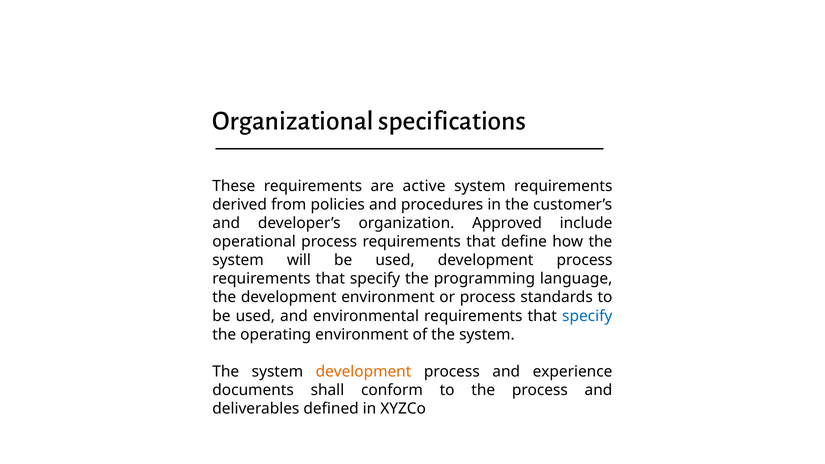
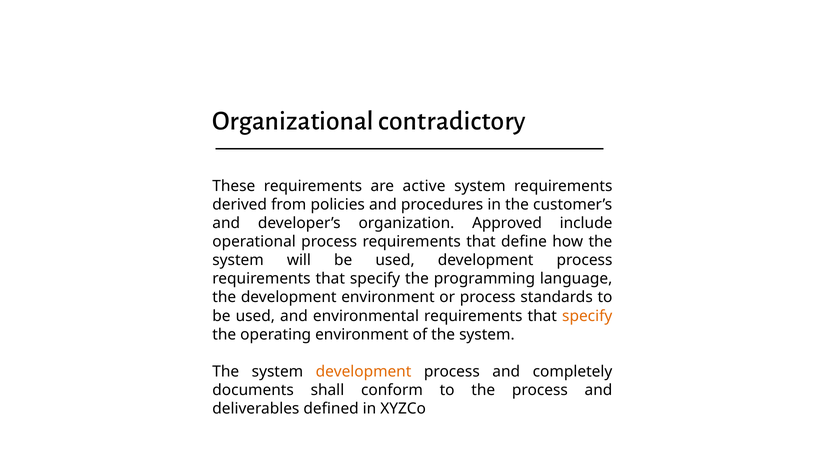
specifications: specifications -> contradictory (452, 120)
specify colour: blue -> orange (587, 316)
experience: experience -> completely (572, 372)
